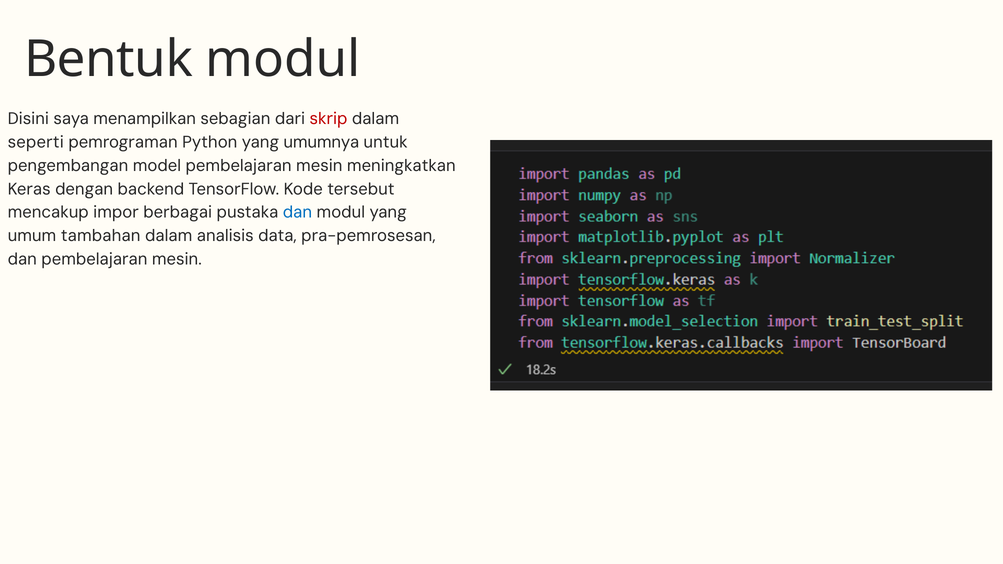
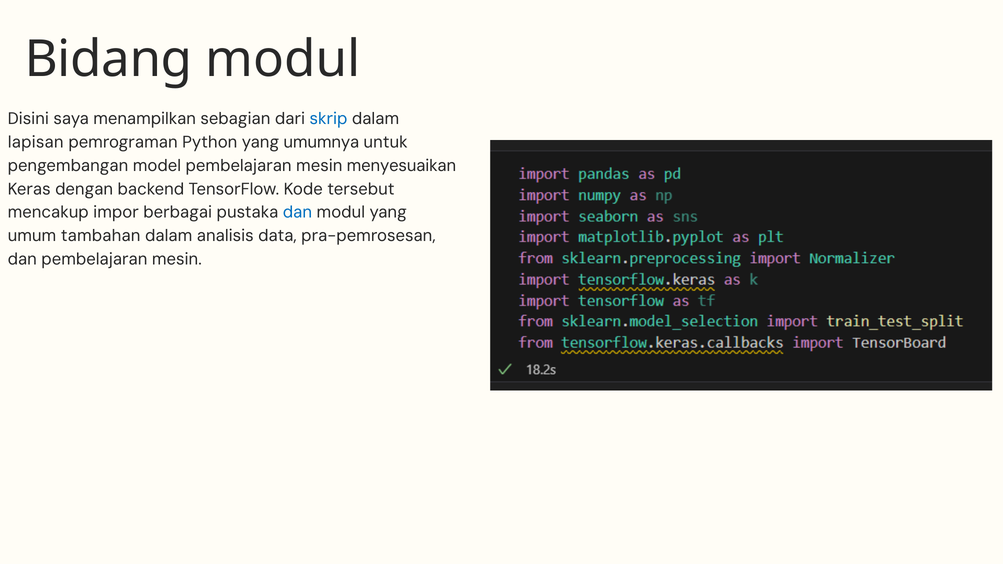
Bentuk: Bentuk -> Bidang (108, 60)
skrip colour: red -> blue (329, 119)
seperti: seperti -> lapisan (36, 142)
meningkatkan: meningkatkan -> menyesuaikan (401, 166)
